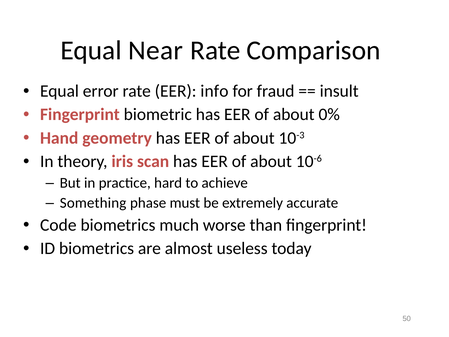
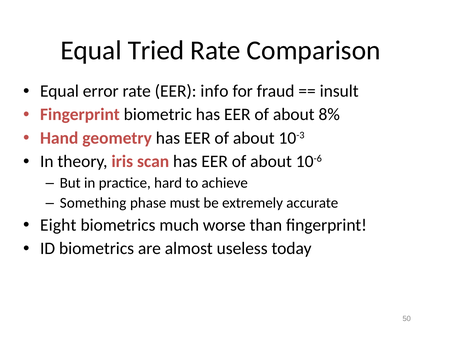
Near: Near -> Tried (156, 51)
0%: 0% -> 8% (329, 114)
Code: Code -> Eight (58, 225)
